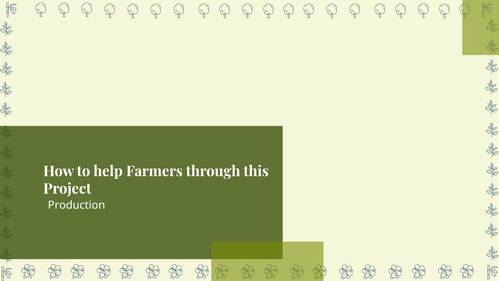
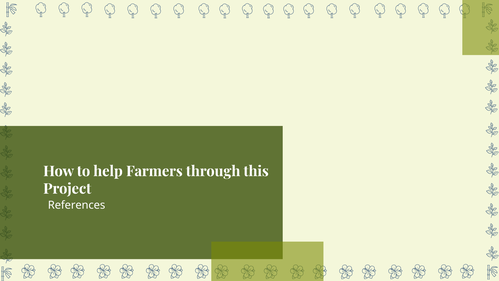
Production: Production -> References (77, 205)
